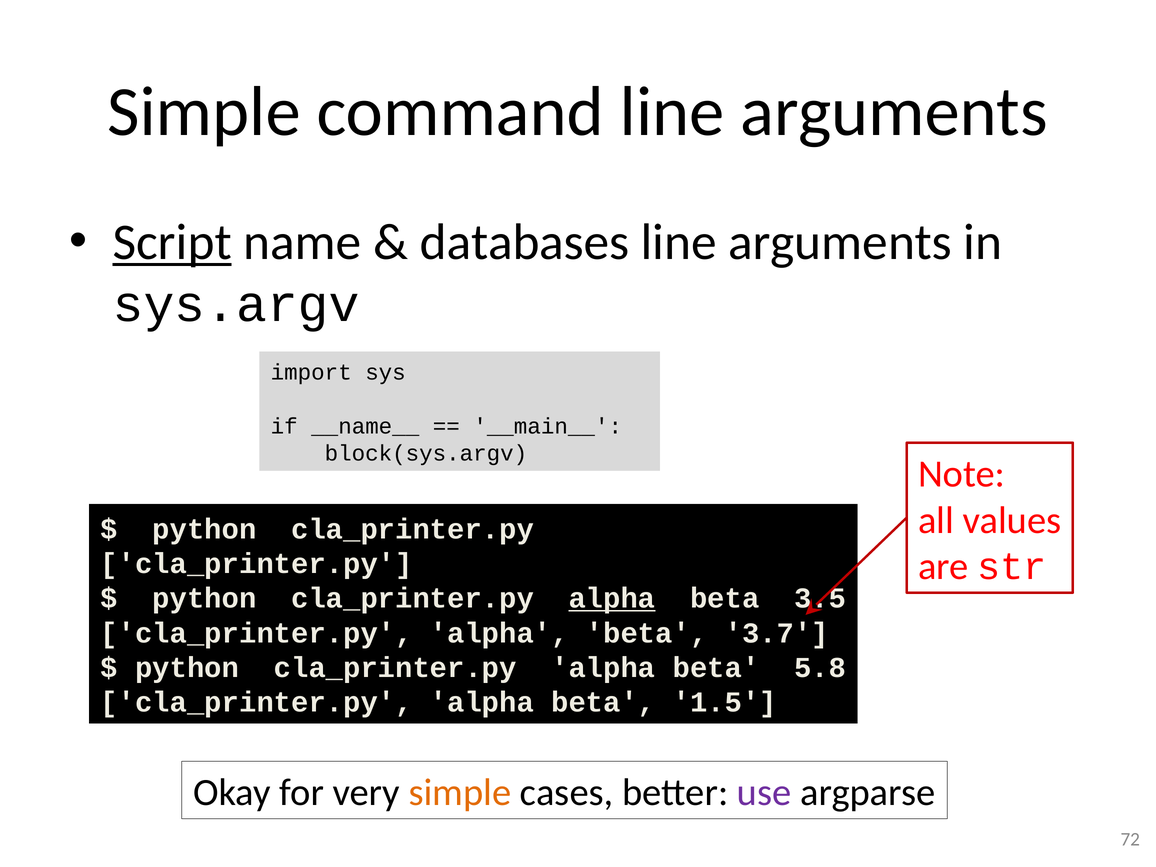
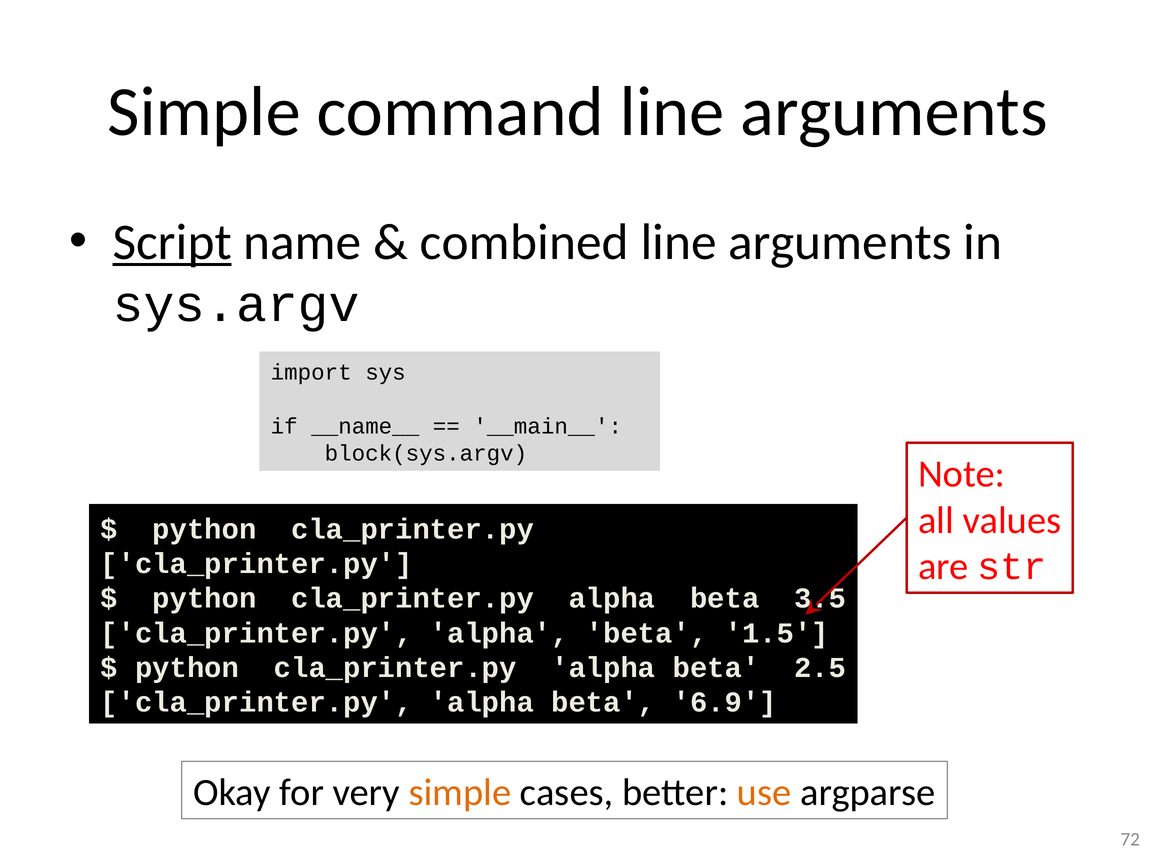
databases: databases -> combined (524, 243)
alpha underline: present -> none (612, 598)
3.7: 3.7 -> 1.5 (777, 633)
5.8: 5.8 -> 2.5 (820, 668)
1.5: 1.5 -> 6.9 (725, 702)
use colour: purple -> orange (764, 793)
